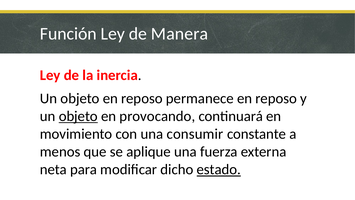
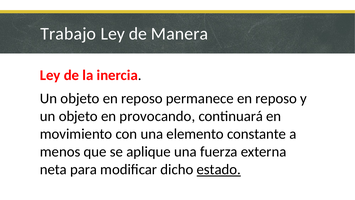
Función: Función -> Trabajo (68, 34)
objeto underline: present -> none (78, 116)
consumir: consumir -> elemento (195, 134)
